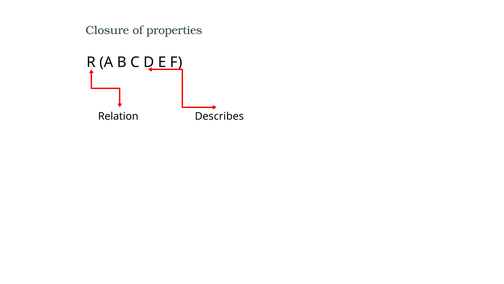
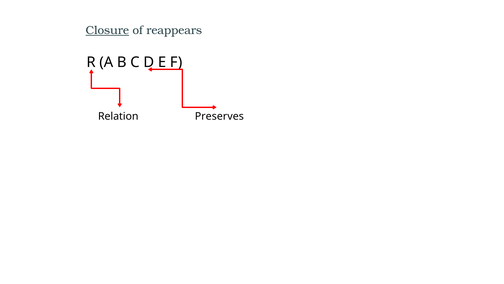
Closure underline: none -> present (107, 30)
properties: properties -> reappears (174, 30)
Describes: Describes -> Preserves (219, 116)
